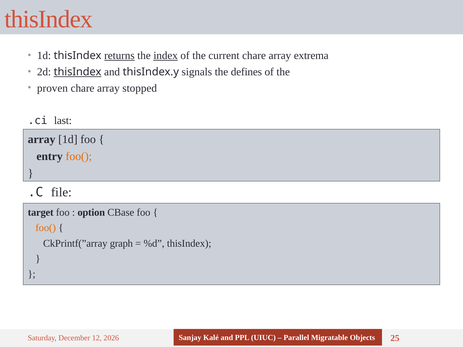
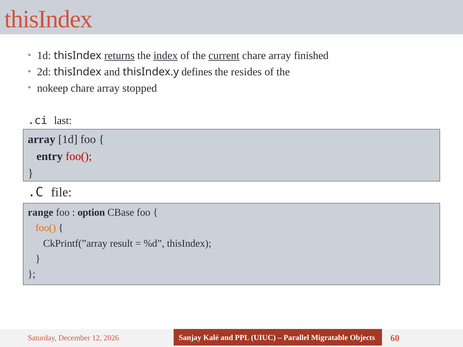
current underline: none -> present (224, 56)
extrema: extrema -> finished (311, 56)
thisIndex underline: present -> none (78, 72)
signals: signals -> defines (197, 72)
defines: defines -> resides (246, 72)
proven: proven -> nokeep (53, 88)
foo( colour: orange -> red (79, 156)
target: target -> range (41, 213)
graph: graph -> result (121, 244)
25: 25 -> 60 (395, 338)
